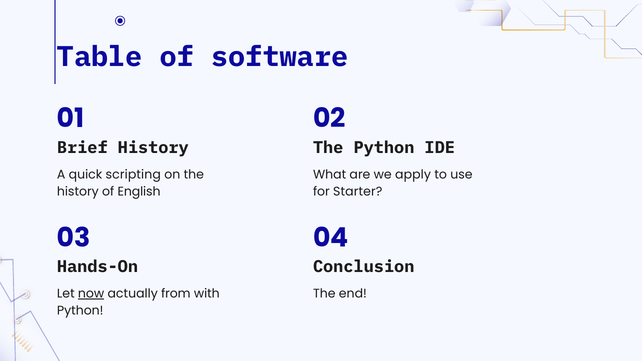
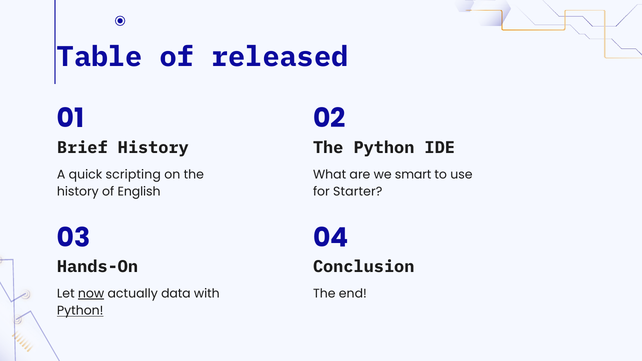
software: software -> released (280, 57)
apply: apply -> smart (413, 175)
from: from -> data (176, 294)
Python underline: none -> present (80, 311)
